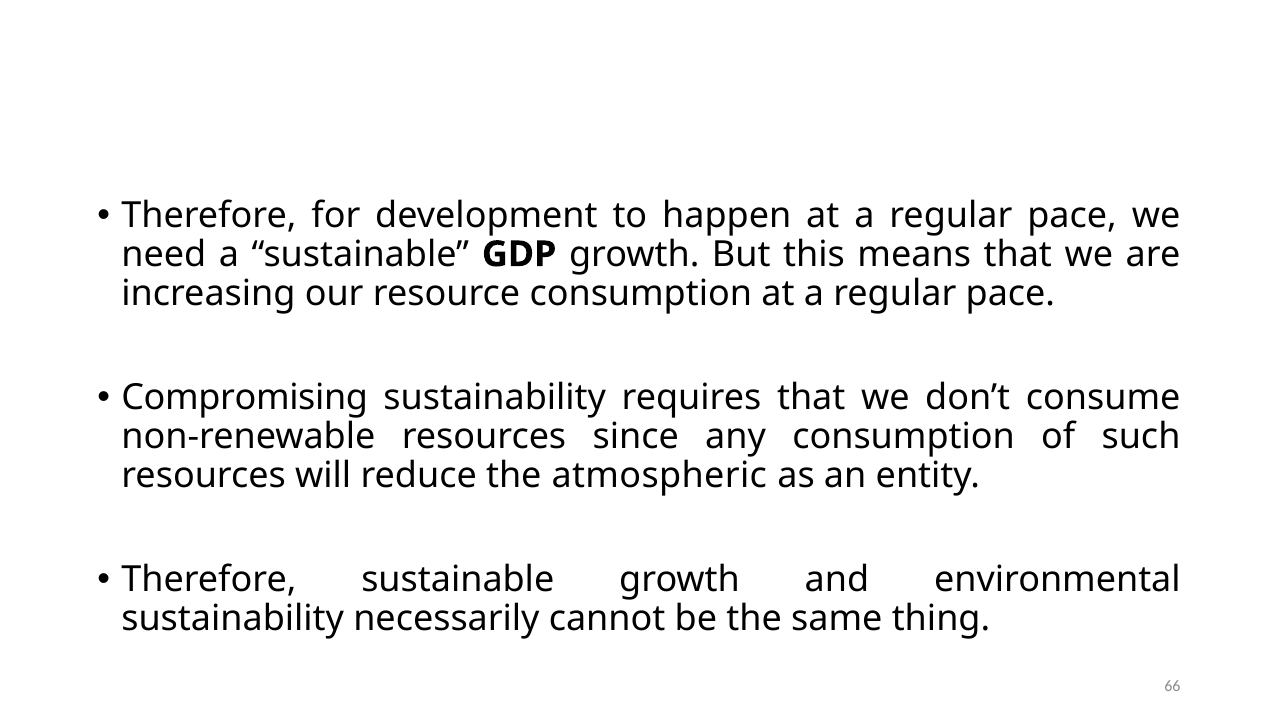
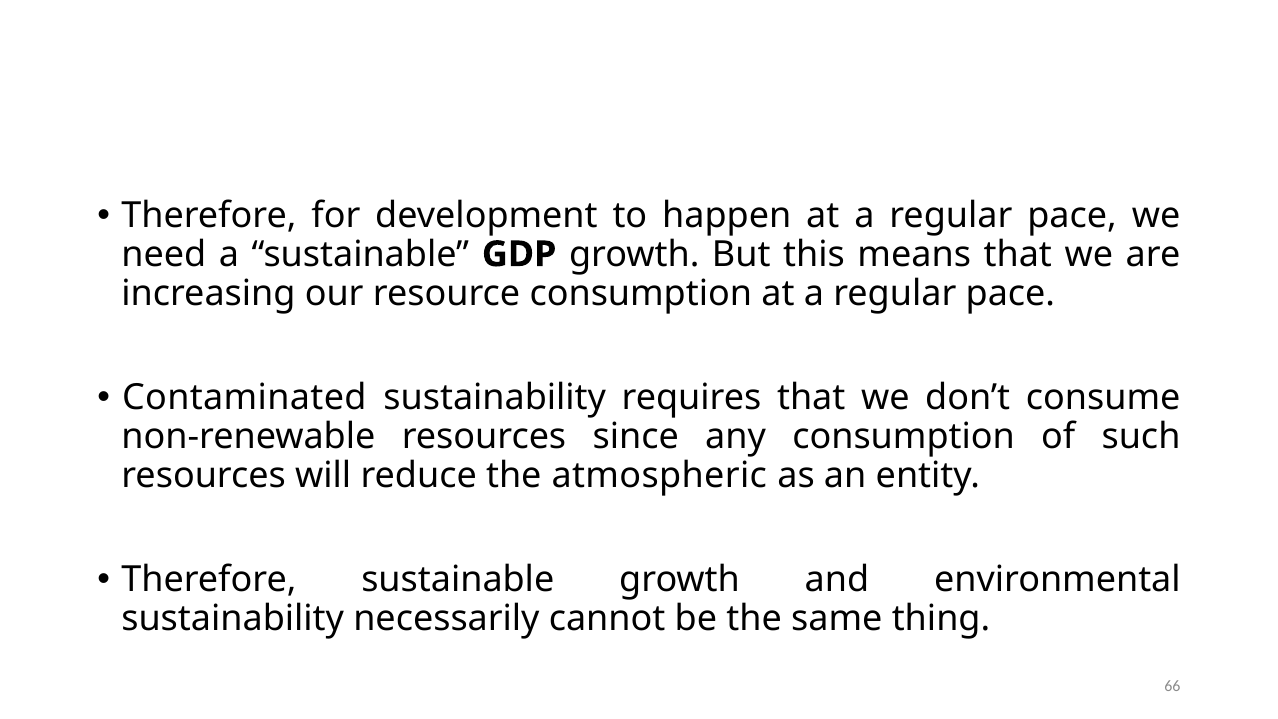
Compromising: Compromising -> Contaminated (244, 397)
